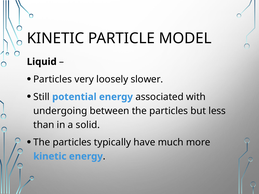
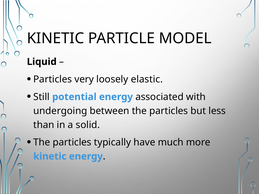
slower: slower -> elastic (147, 79)
